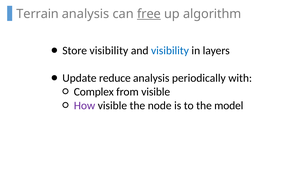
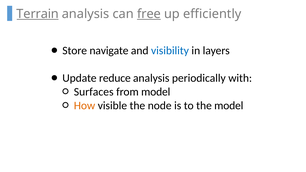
Terrain underline: none -> present (38, 14)
algorithm: algorithm -> efficiently (212, 14)
Store visibility: visibility -> navigate (109, 51)
Complex: Complex -> Surfaces (94, 92)
from visible: visible -> model (156, 92)
How colour: purple -> orange (84, 106)
